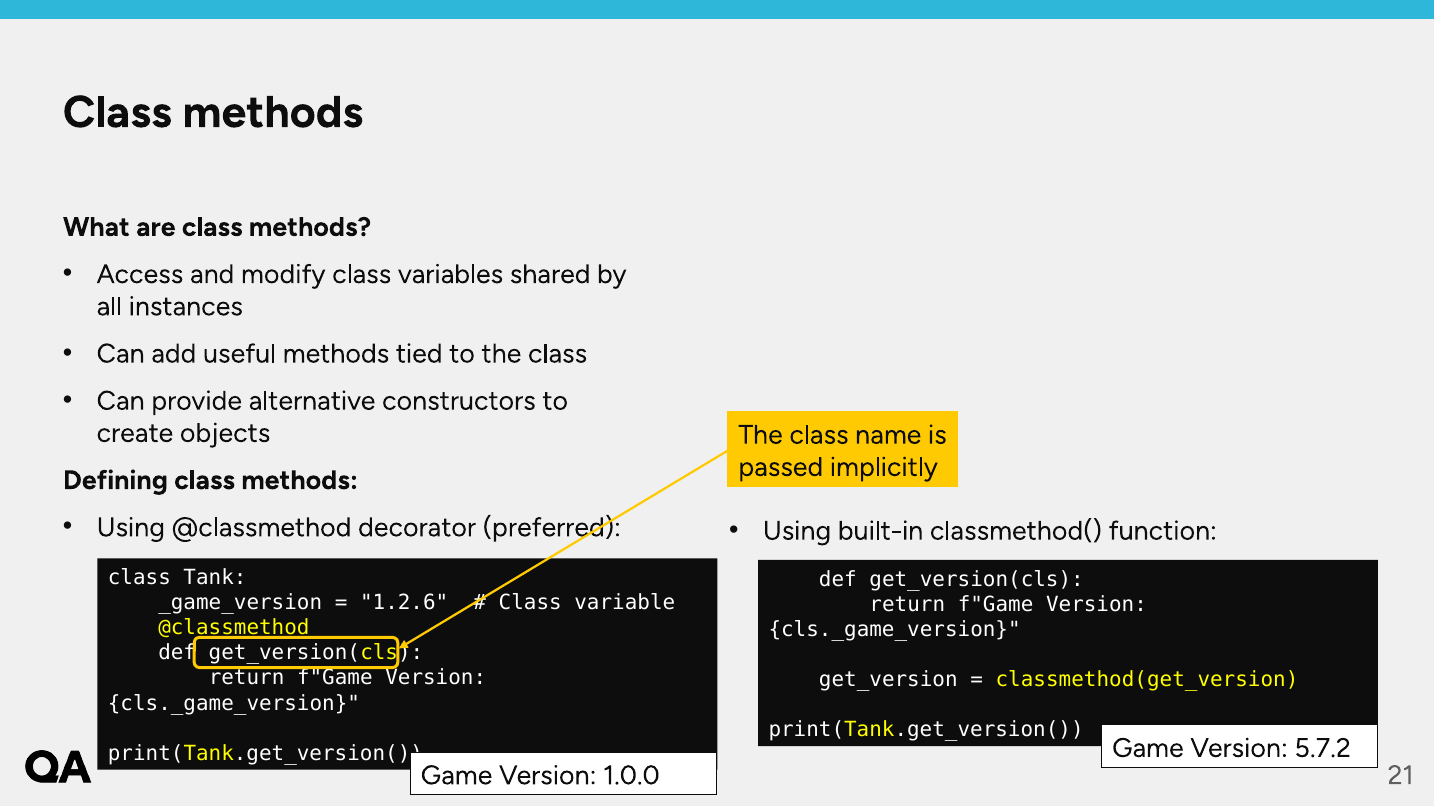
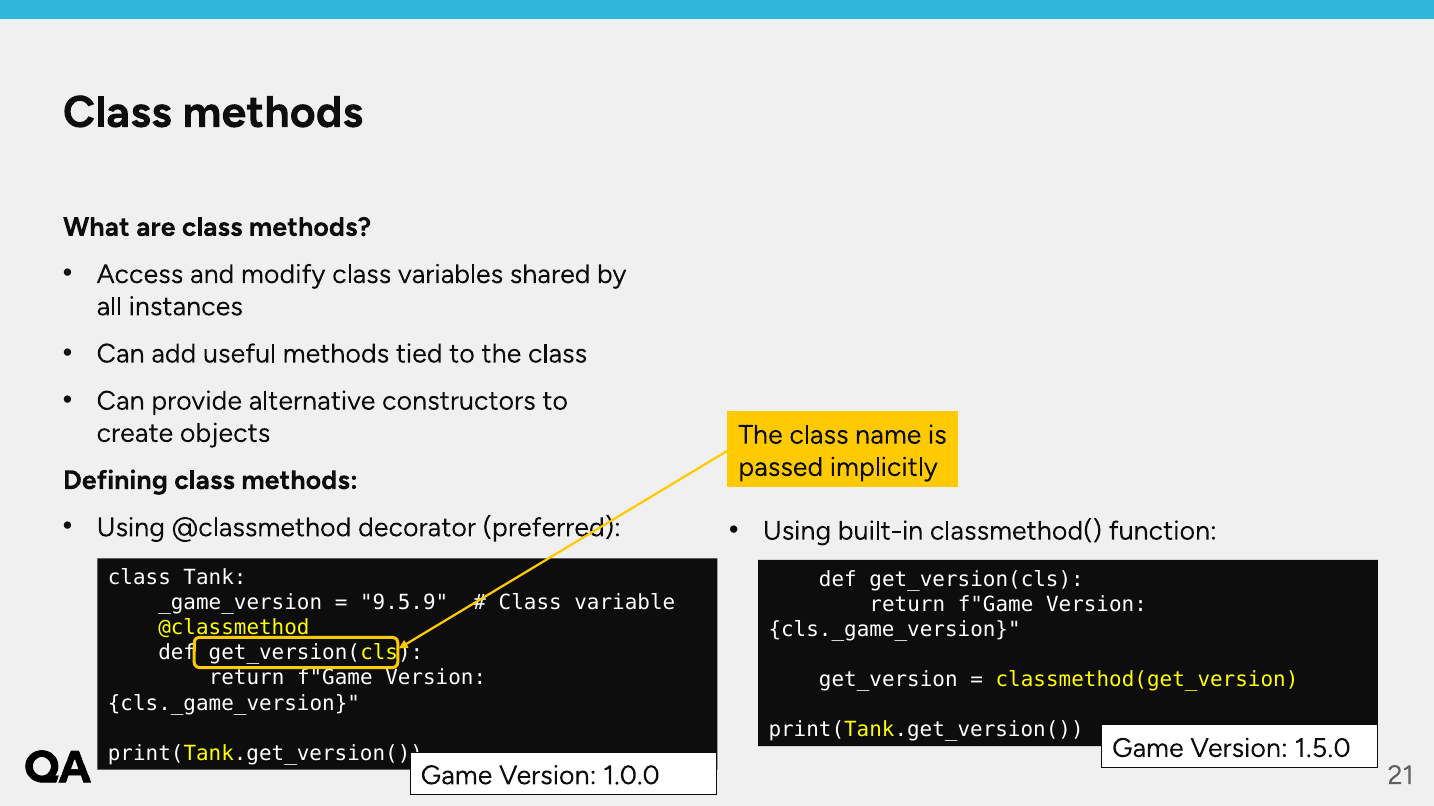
1.2.6: 1.2.6 -> 9.5.9 (404, 603)
5.7.2: 5.7.2 -> 1.5.0 (1323, 749)
